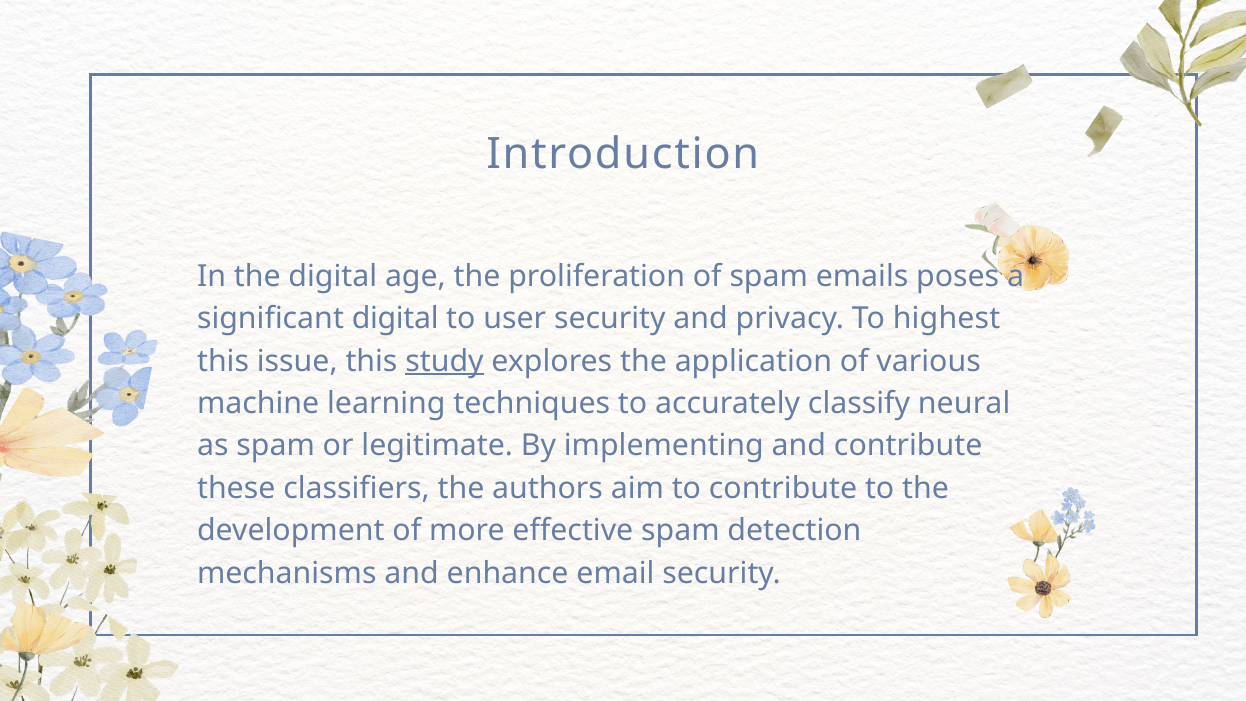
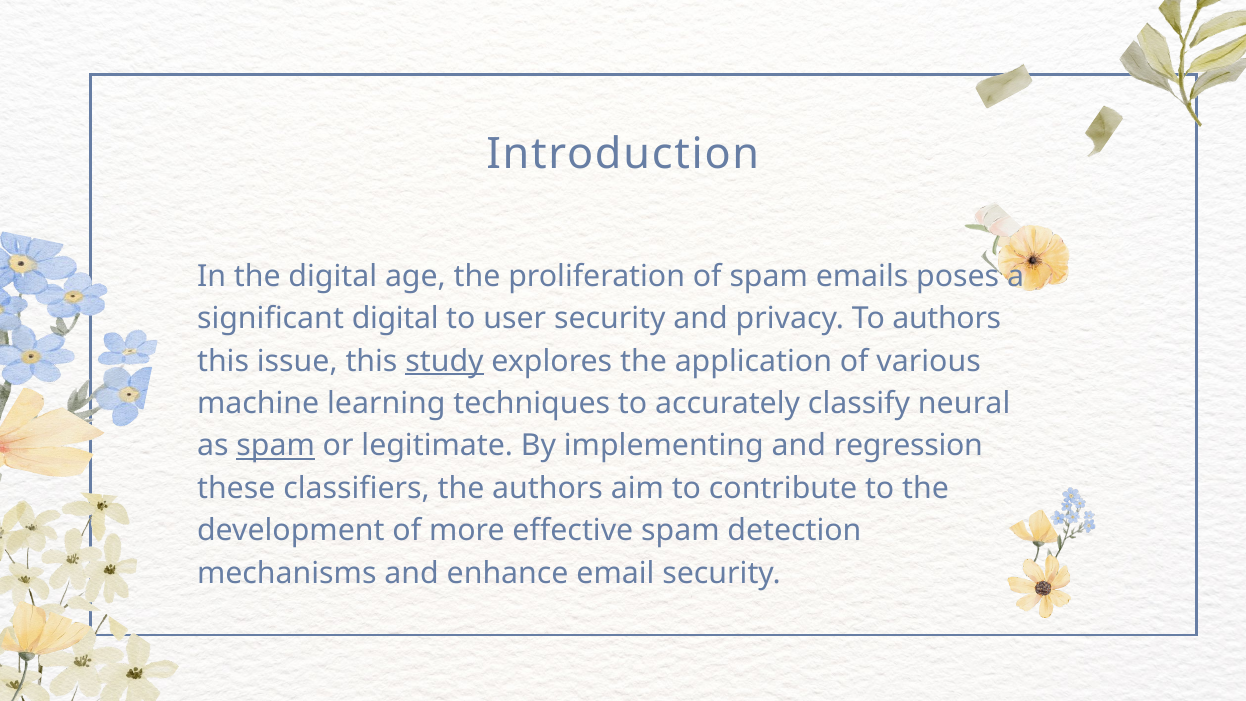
To highest: highest -> authors (947, 319)
spam underline: none -> present (276, 446)
and contribute: contribute -> regression (908, 446)
